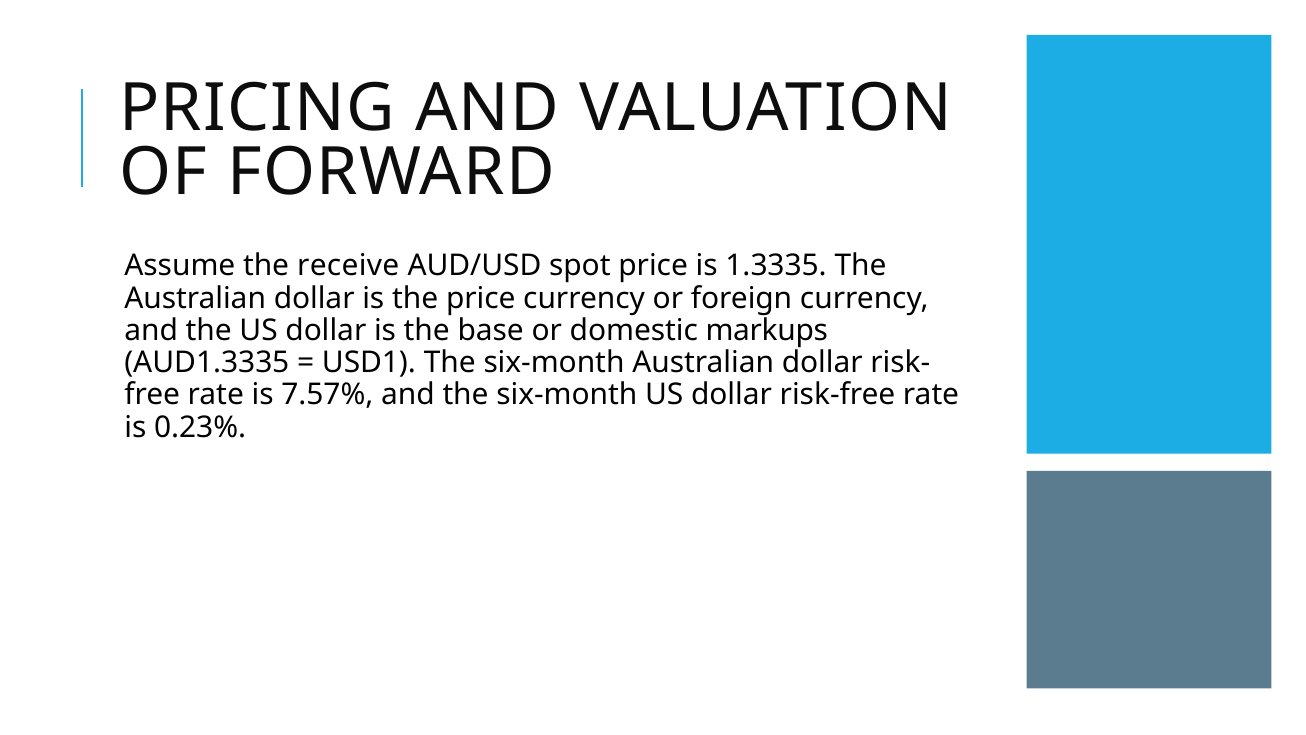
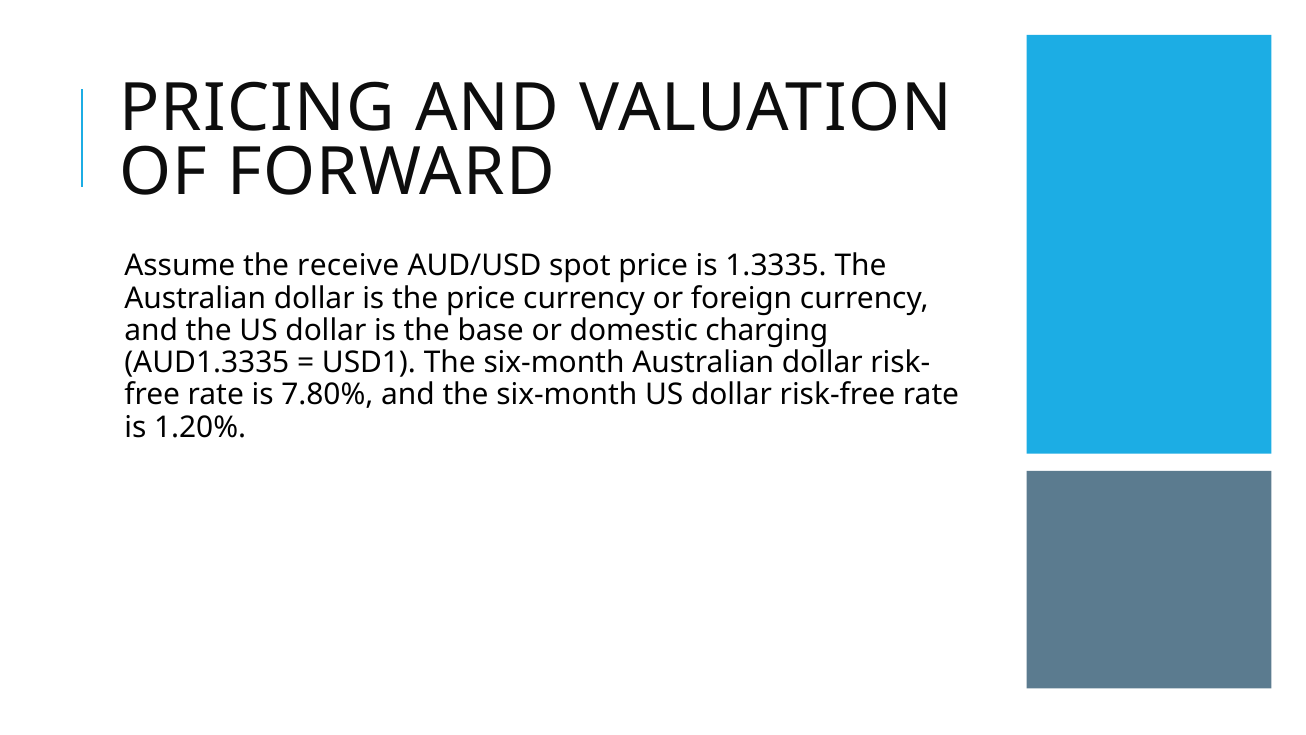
markups: markups -> charging (767, 330)
7.57%: 7.57% -> 7.80% (327, 395)
0.23%: 0.23% -> 1.20% (200, 427)
